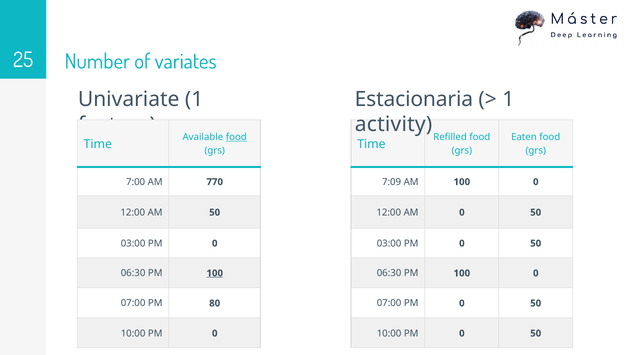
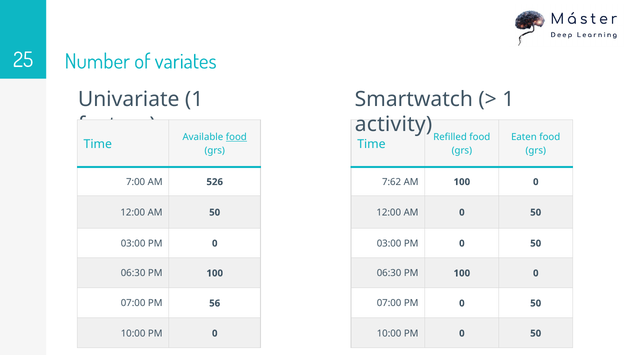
Estacionaria: Estacionaria -> Smartwatch (414, 99)
770: 770 -> 526 (215, 182)
7:09: 7:09 -> 7:62 (392, 182)
100 underline: present -> none (215, 273)
80: 80 -> 56 (215, 303)
